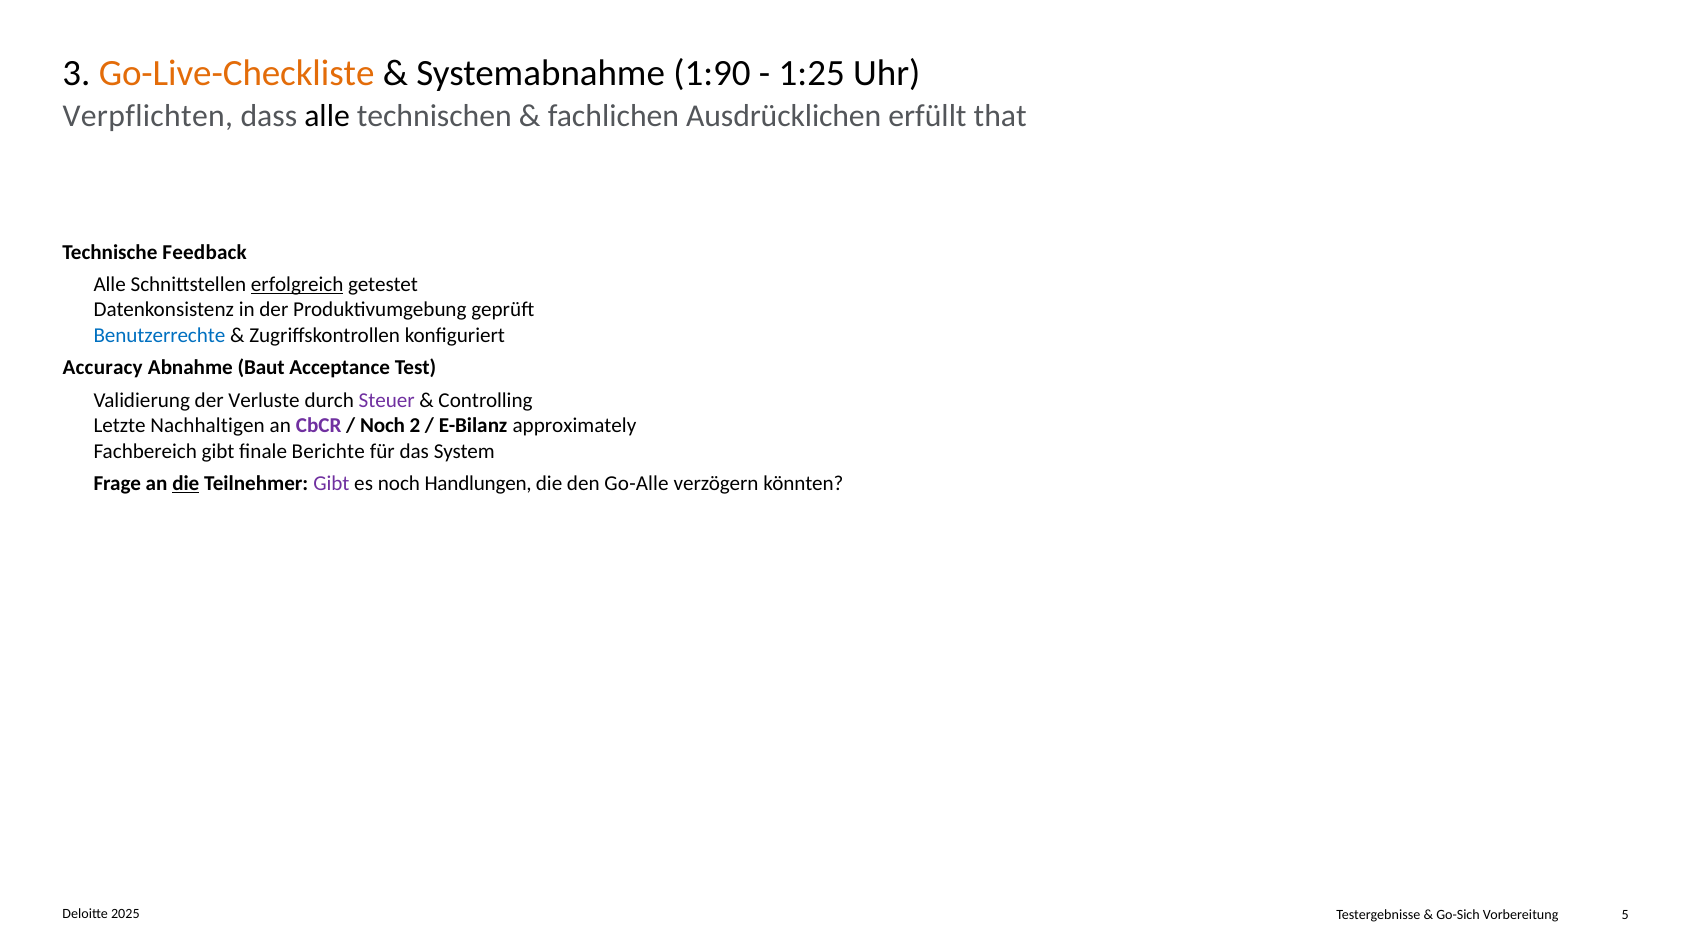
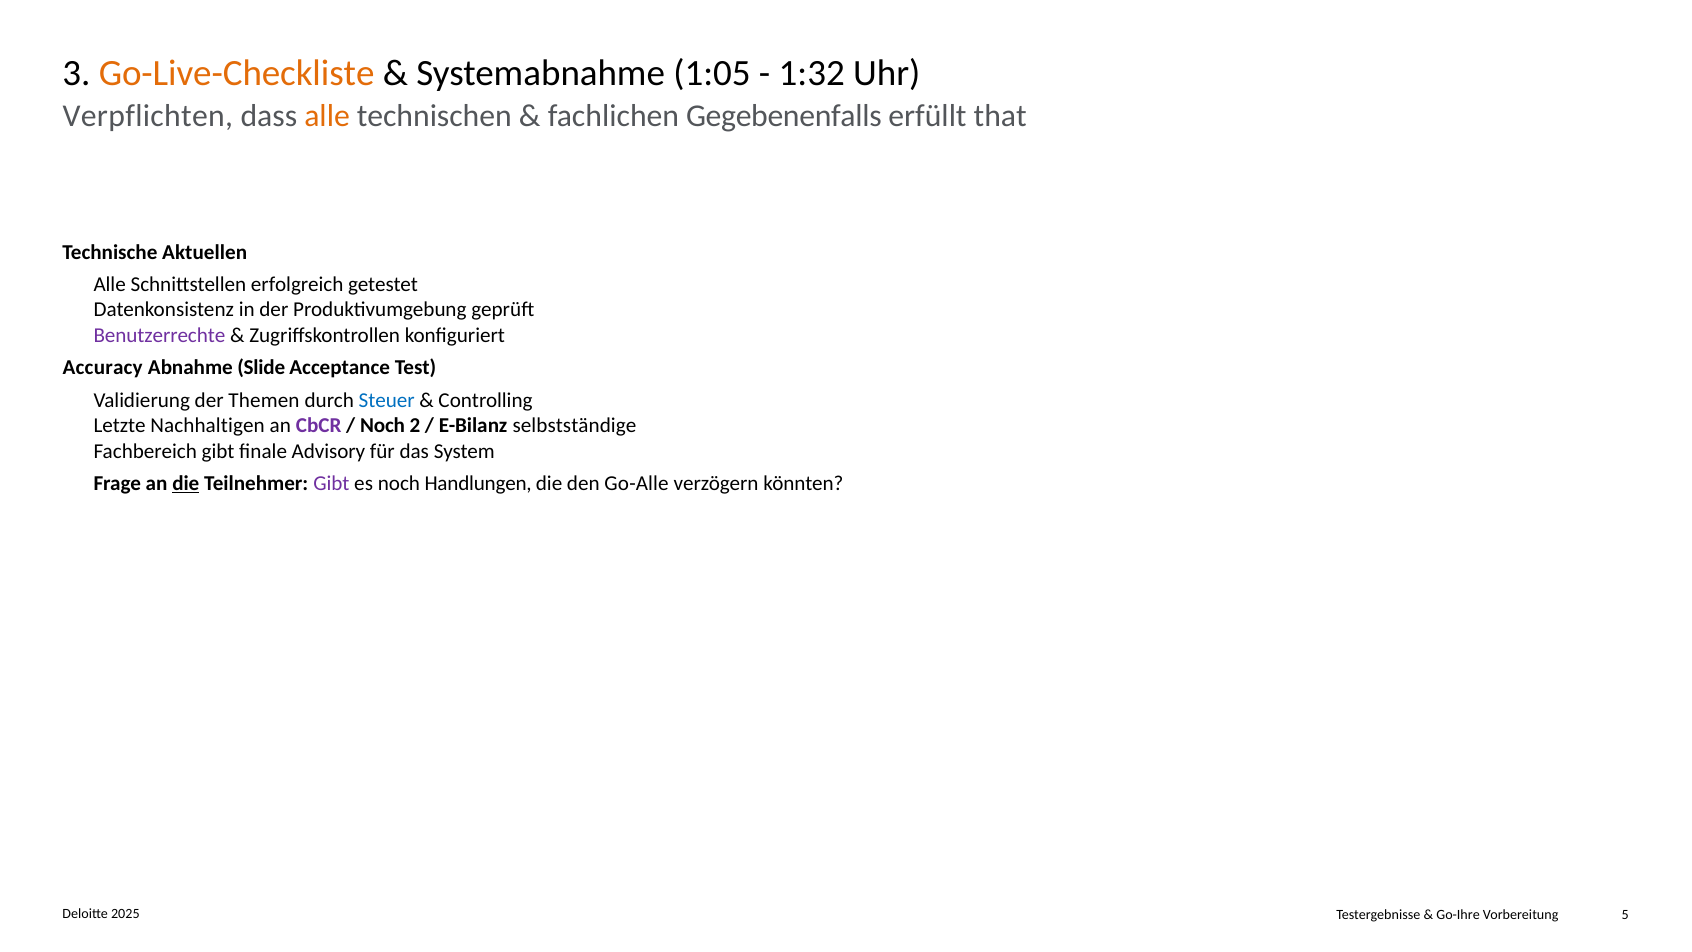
1:90: 1:90 -> 1:05 (712, 73)
1:25: 1:25 -> 1:32 (812, 73)
alle colour: black -> orange (327, 116)
Ausdrücklichen: Ausdrücklichen -> Gegebenenfalls (784, 116)
Feedback: Feedback -> Aktuellen (205, 252)
erfolgreich underline: present -> none (297, 285)
Benutzerrechte colour: blue -> purple (159, 335)
Baut: Baut -> Slide (261, 368)
Verluste: Verluste -> Themen (264, 400)
Steuer colour: purple -> blue (387, 400)
approximately: approximately -> selbstständige (574, 426)
Berichte: Berichte -> Advisory (328, 451)
Go-Sich: Go-Sich -> Go-Ihre (1458, 914)
